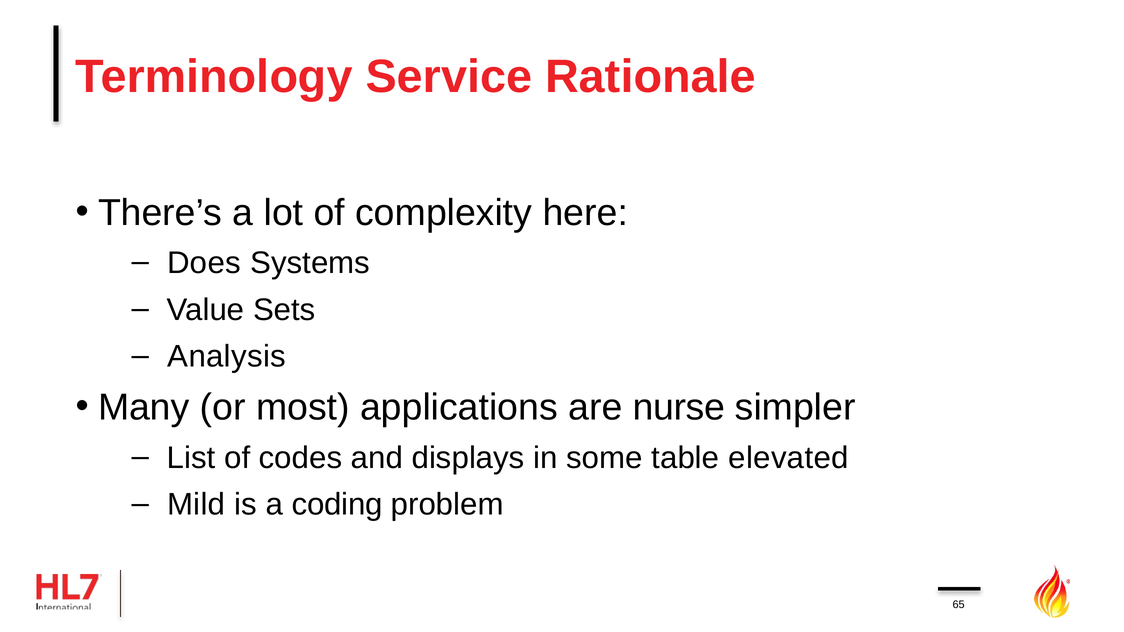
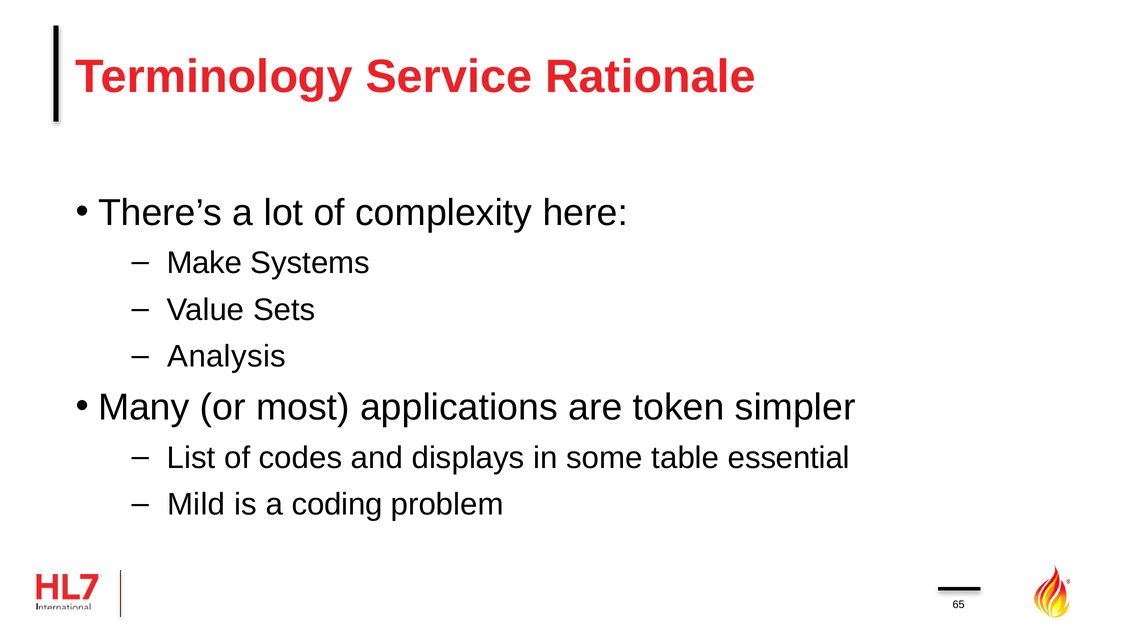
Does: Does -> Make (204, 263)
nurse: nurse -> token (679, 408)
elevated: elevated -> essential (789, 458)
